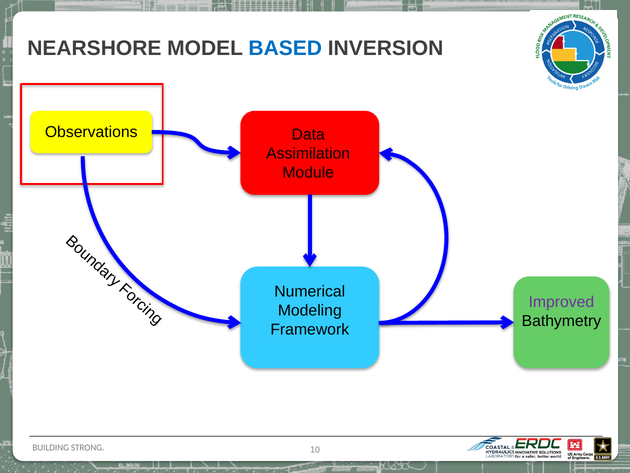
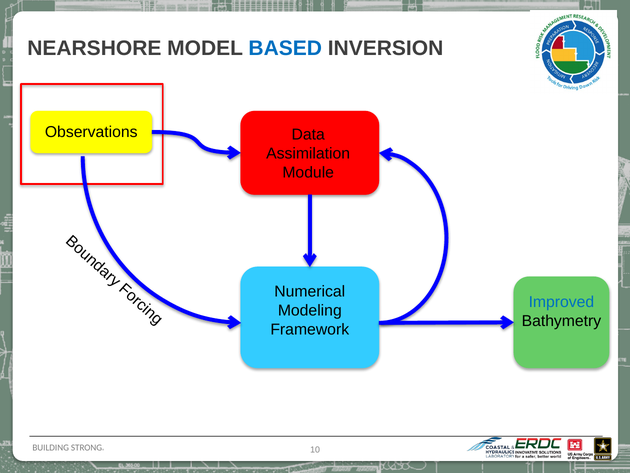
Improved colour: purple -> blue (561, 302)
